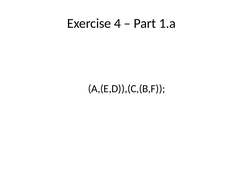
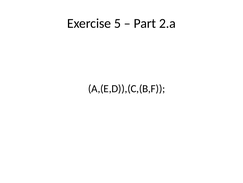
4: 4 -> 5 (118, 23)
1.a: 1.a -> 2.a (167, 23)
